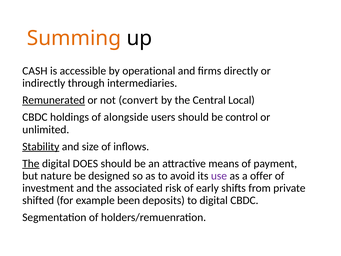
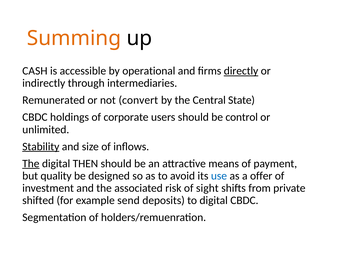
directly underline: none -> present (241, 71)
Remunerated underline: present -> none (54, 100)
Local: Local -> State (241, 100)
alongside: alongside -> corporate (126, 117)
DOES: DOES -> THEN (85, 163)
nature: nature -> quality (56, 176)
use colour: purple -> blue (219, 176)
early: early -> sight (207, 188)
been: been -> send (128, 200)
